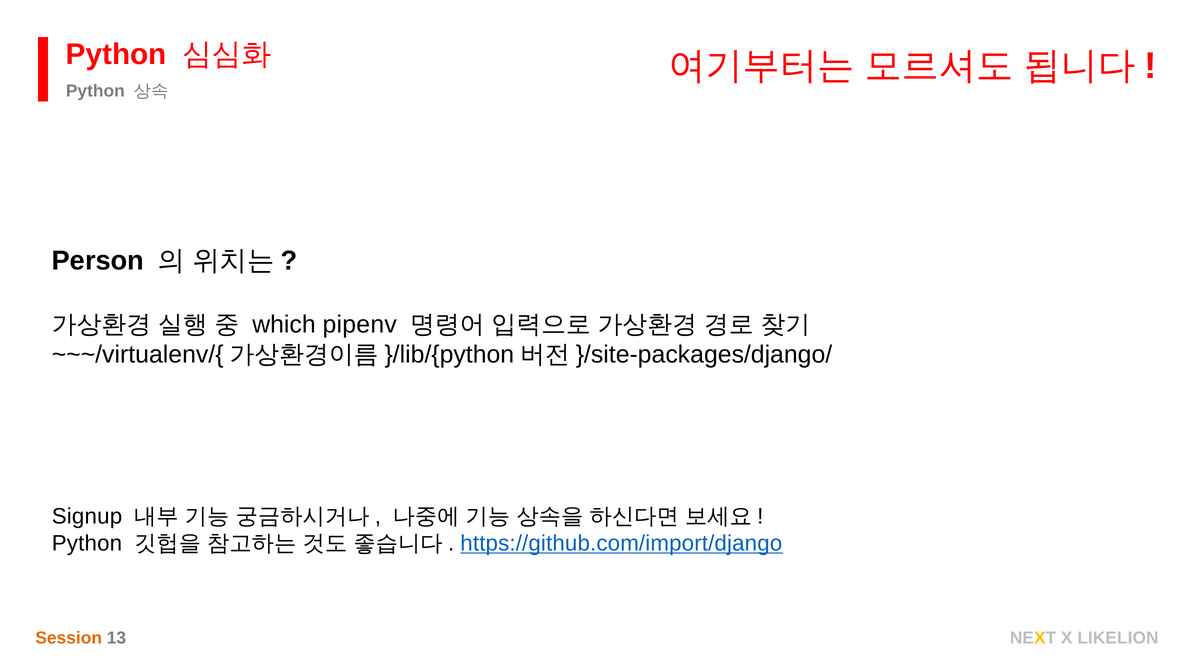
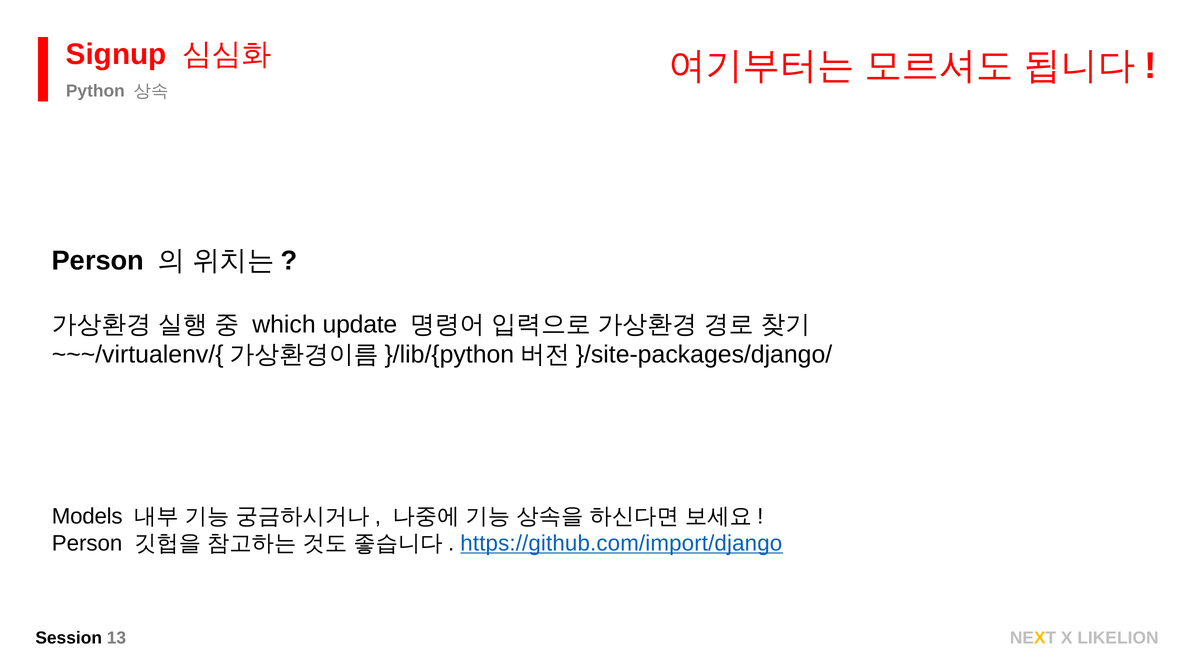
Python: Python -> Signup (116, 54)
pipenv: pipenv -> update (360, 324)
Signup: Signup -> Models (87, 516)
Python: Python -> Person (87, 543)
Session colour: orange -> black (69, 637)
